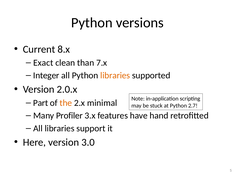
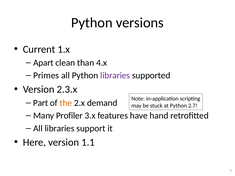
8.x: 8.x -> 1.x (64, 49)
Exact: Exact -> Apart (43, 63)
7.x: 7.x -> 4.x (102, 63)
Integer: Integer -> Primes (46, 76)
libraries colour: orange -> purple (115, 76)
2.0.x: 2.0.x -> 2.3.x (67, 89)
minimal: minimal -> demand (102, 103)
3.0: 3.0 -> 1.1 (88, 142)
